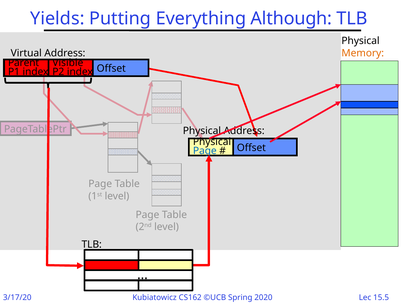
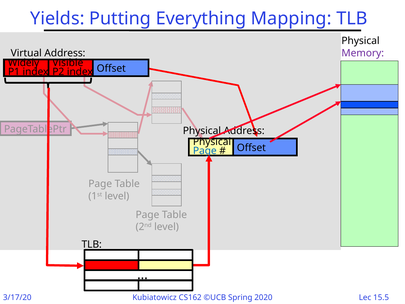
Although: Although -> Mapping (291, 18)
Memory colour: orange -> purple (363, 53)
Parent: Parent -> Widely (24, 63)
